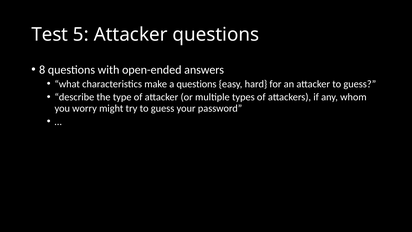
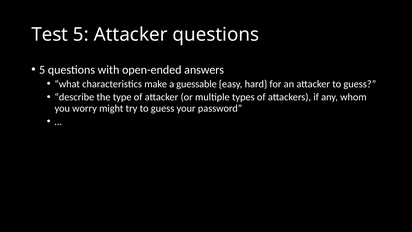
8: 8 -> 5 (42, 70)
a questions: questions -> guessable (197, 84)
